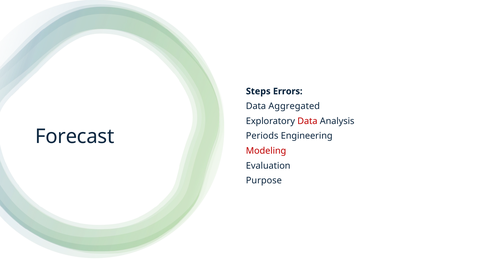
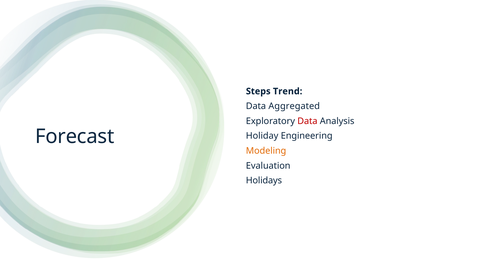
Errors: Errors -> Trend (288, 91)
Periods: Periods -> Holiday (262, 136)
Modeling colour: red -> orange (266, 151)
Purpose: Purpose -> Holidays (264, 181)
